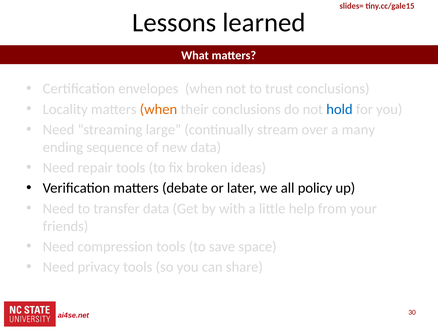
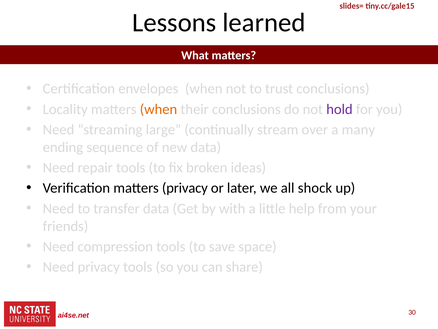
hold colour: blue -> purple (339, 109)
matters debate: debate -> privacy (185, 188)
policy: policy -> shock (315, 188)
